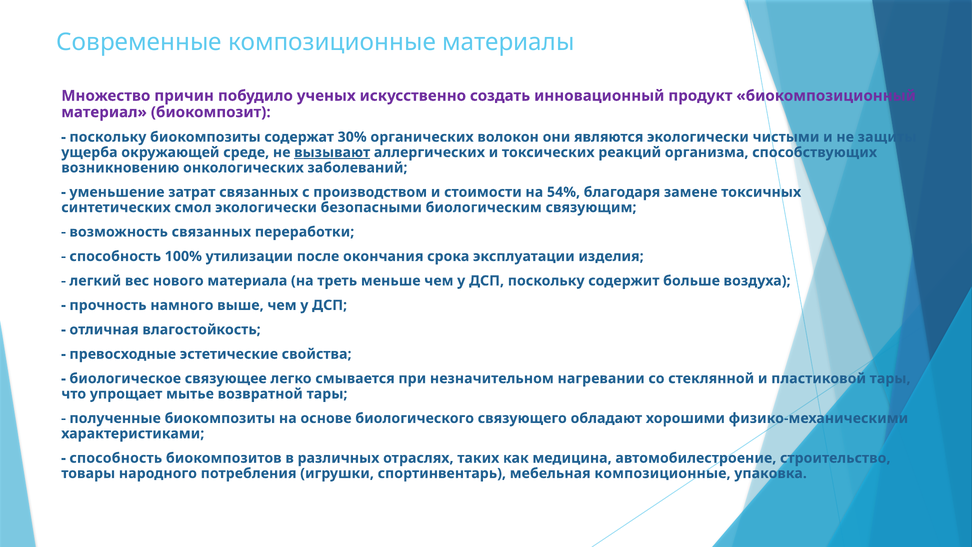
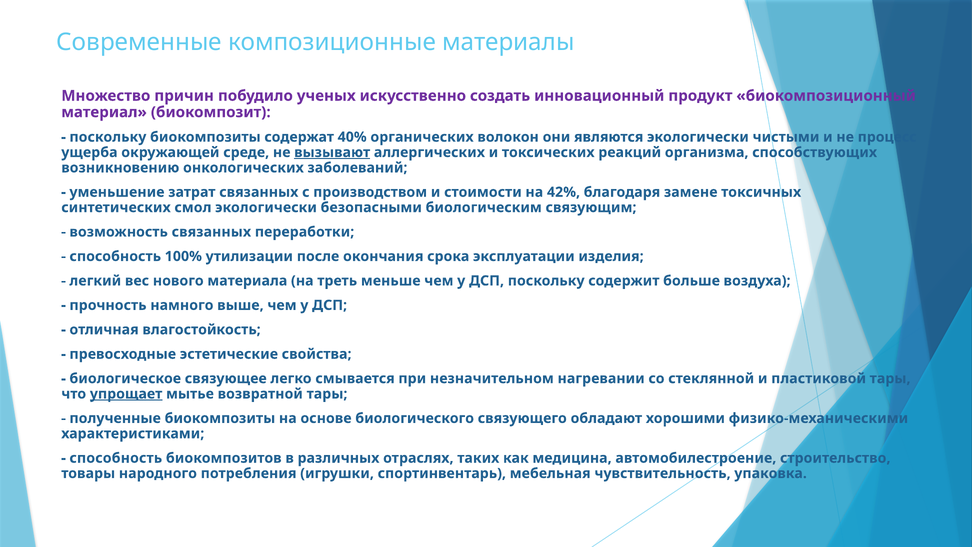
30%: 30% -> 40% (352, 137)
защиты: защиты -> процесс (887, 137)
54%: 54% -> 42% (564, 192)
упрощает underline: none -> present (126, 394)
мебельная композиционные: композиционные -> чувствительность (663, 473)
